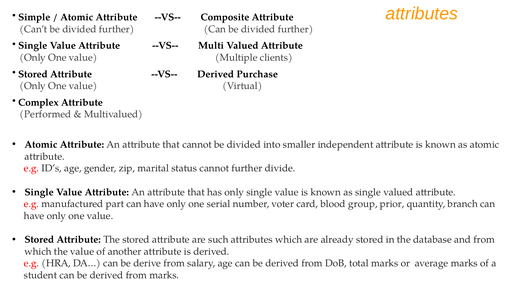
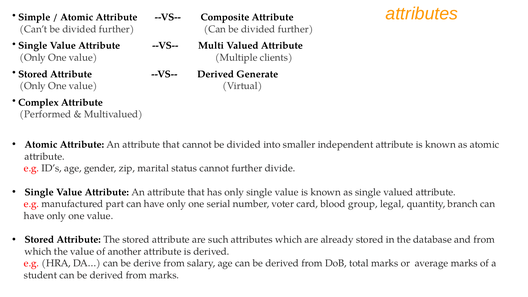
Purchase: Purchase -> Generate (257, 74)
prior: prior -> legal (392, 204)
